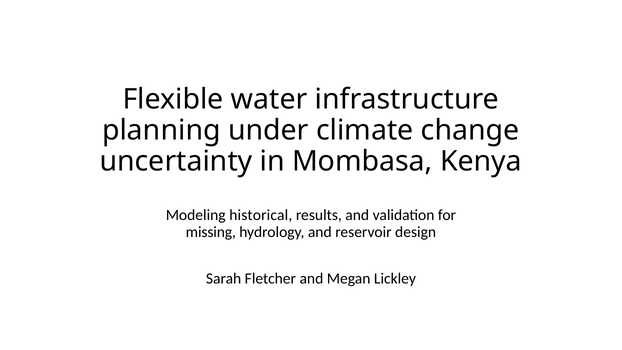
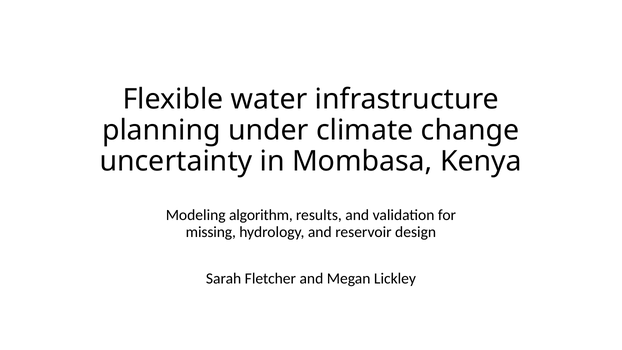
historical: historical -> algorithm (261, 215)
